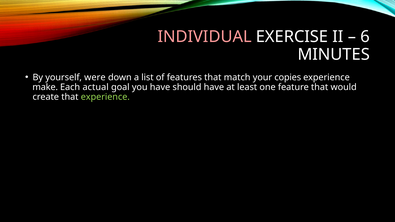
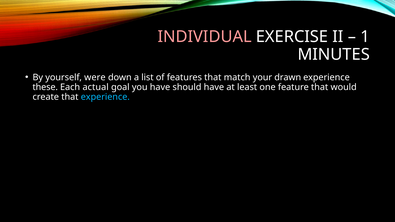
6: 6 -> 1 (365, 37)
copies: copies -> drawn (288, 77)
make: make -> these (45, 87)
experience colour: light green -> light blue (105, 97)
